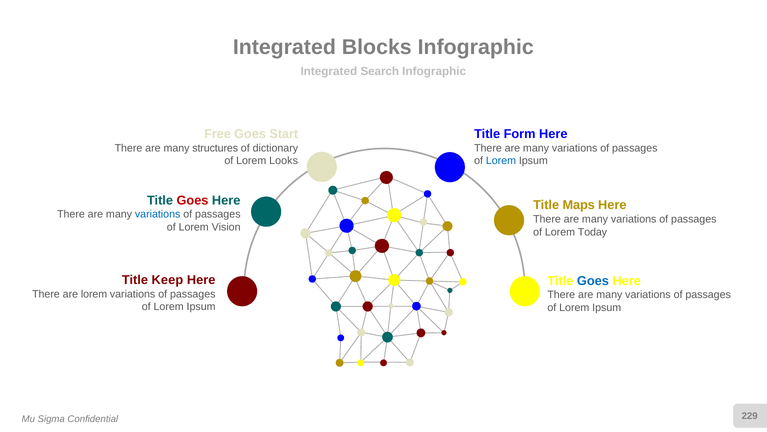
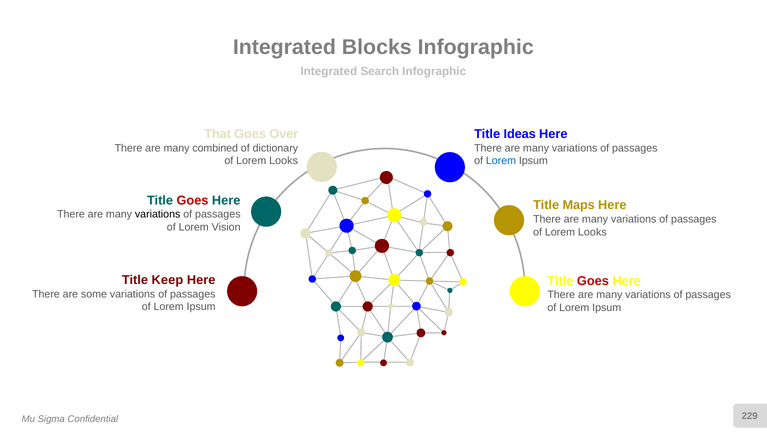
Free: Free -> That (218, 134)
Start: Start -> Over (284, 134)
Form: Form -> Ideas (520, 134)
structures: structures -> combined (215, 148)
variations colour: blue -> black (158, 214)
Today: Today -> Looks (592, 232)
Goes colour: blue -> red (593, 280)
are lorem: lorem -> some (94, 294)
